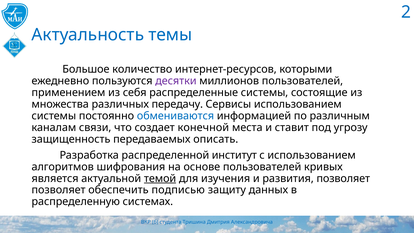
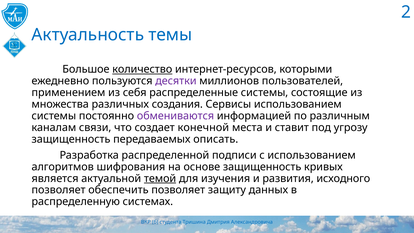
количество underline: none -> present (142, 69)
передачу: передачу -> создания (177, 104)
обмениваются colour: blue -> purple (175, 116)
институт: институт -> подписи (234, 155)
основе пользователей: пользователей -> защищенность (262, 167)
развития позволяет: позволяет -> исходного (343, 178)
обеспечить подписью: подписью -> позволяет (178, 190)
